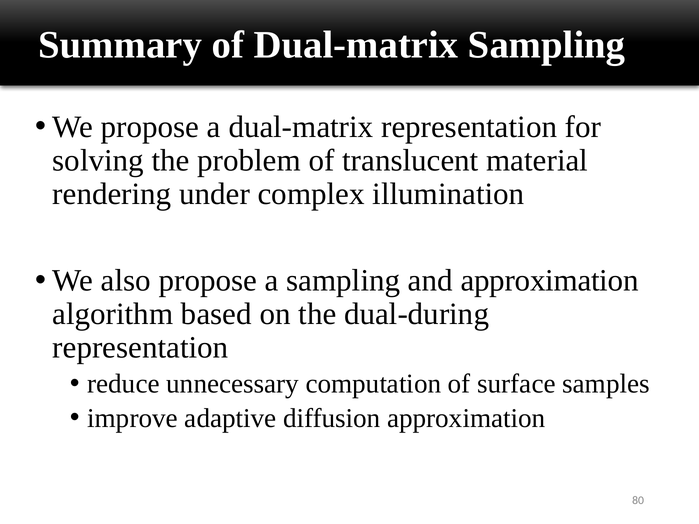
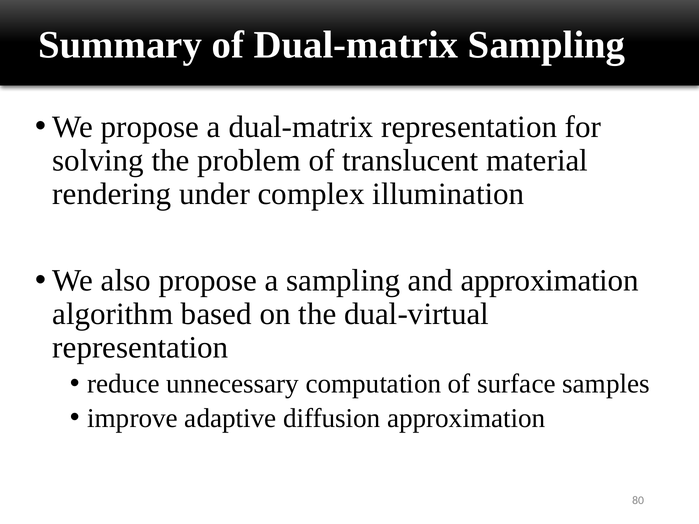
dual-during: dual-during -> dual-virtual (417, 314)
